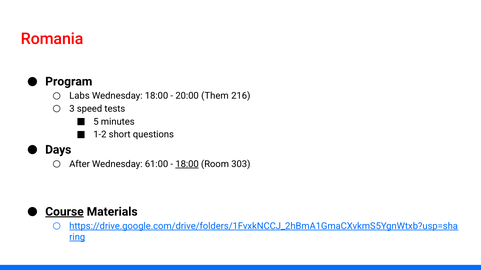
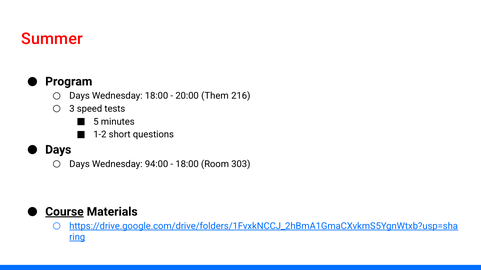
Romania: Romania -> Summer (52, 39)
Labs: Labs -> Days (80, 96)
After: After -> Days (80, 164)
61:00: 61:00 -> 94:00 (157, 164)
18:00 underline: present -> none (187, 164)
